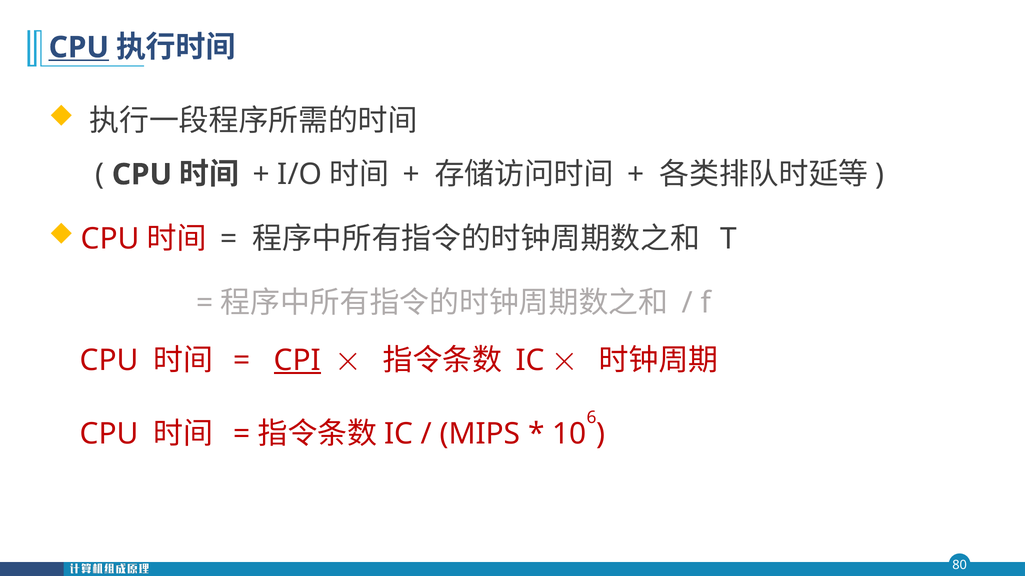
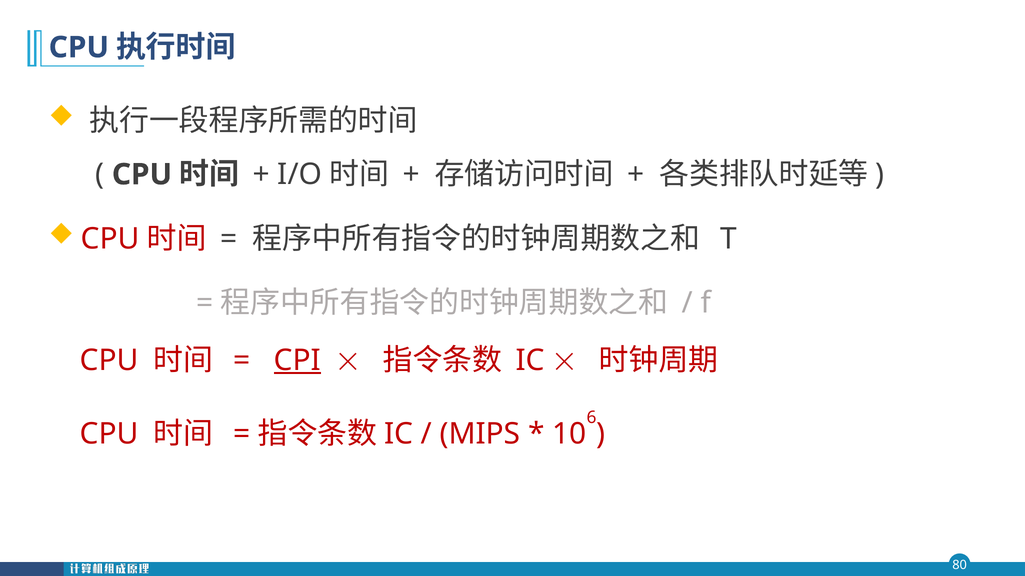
CPU underline: present -> none (79, 47)
